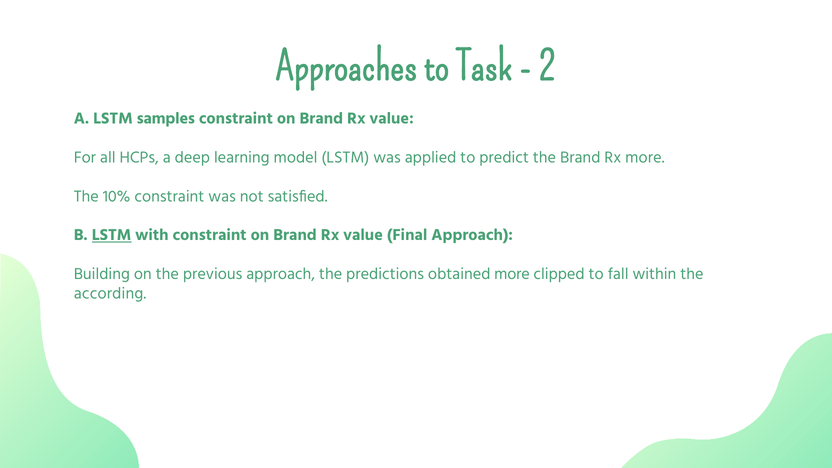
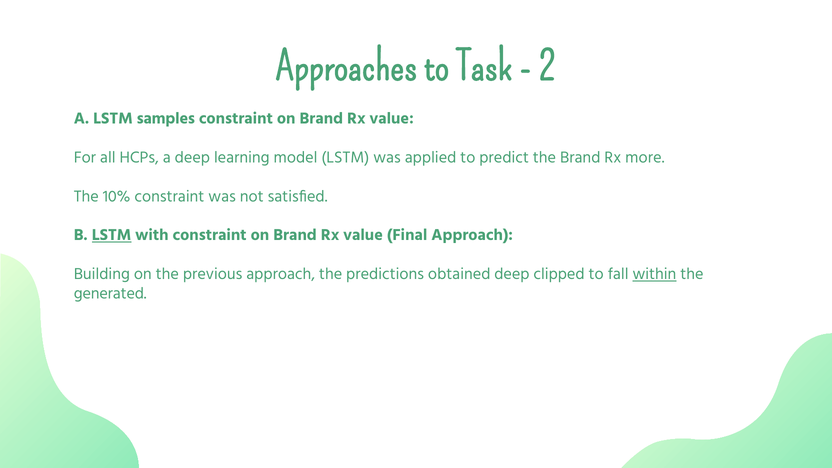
obtained more: more -> deep (512, 274)
within underline: none -> present (654, 274)
according: according -> generated (110, 293)
